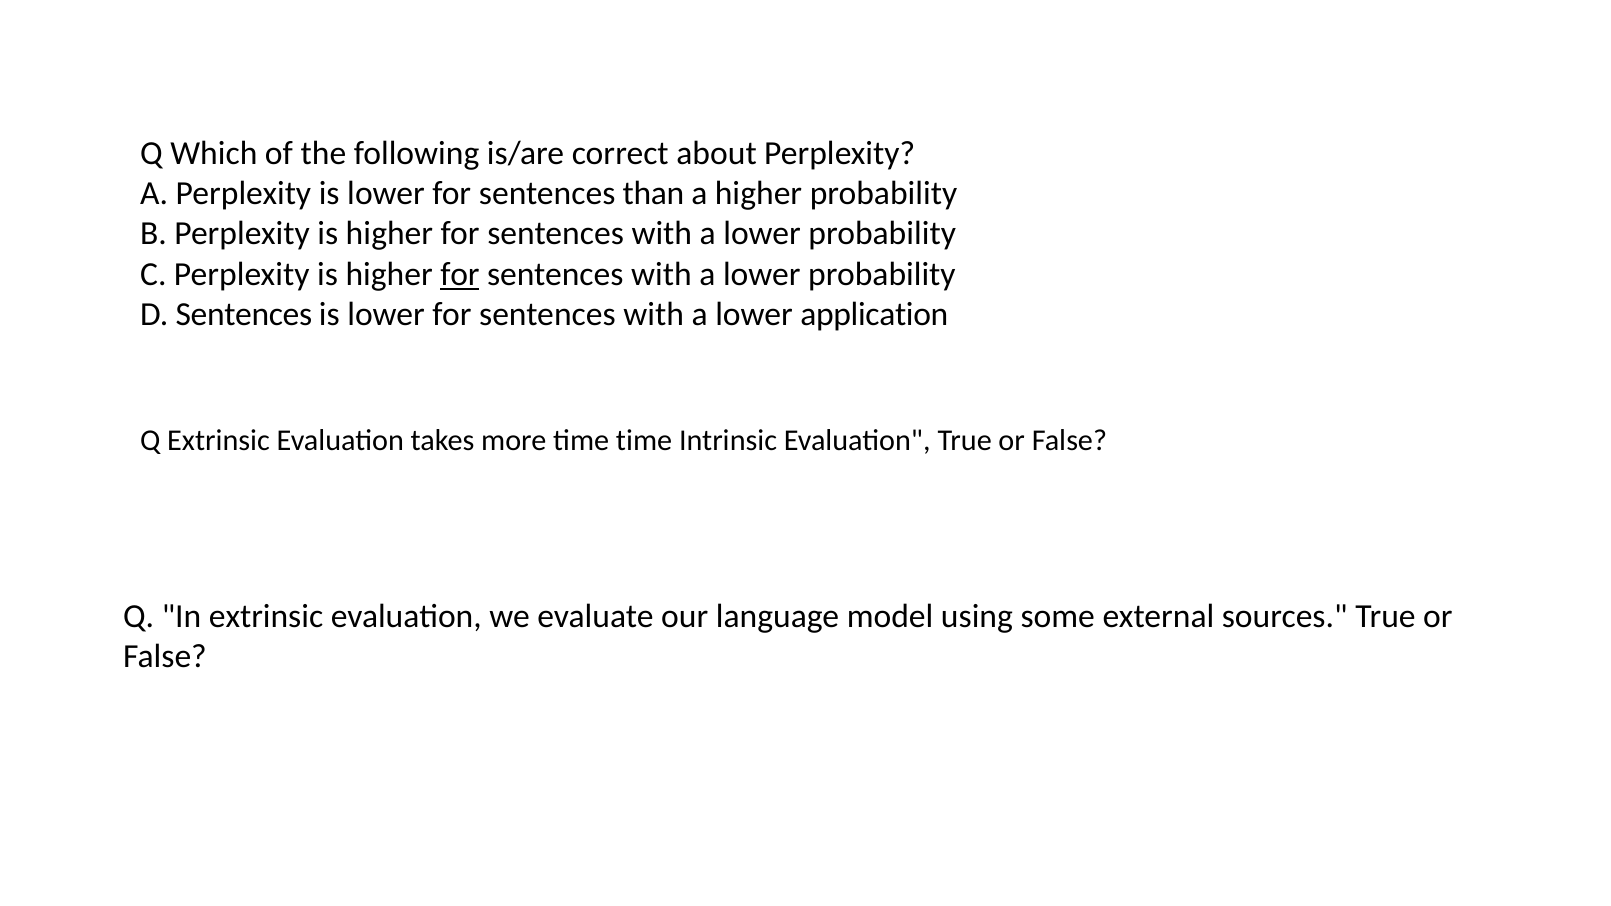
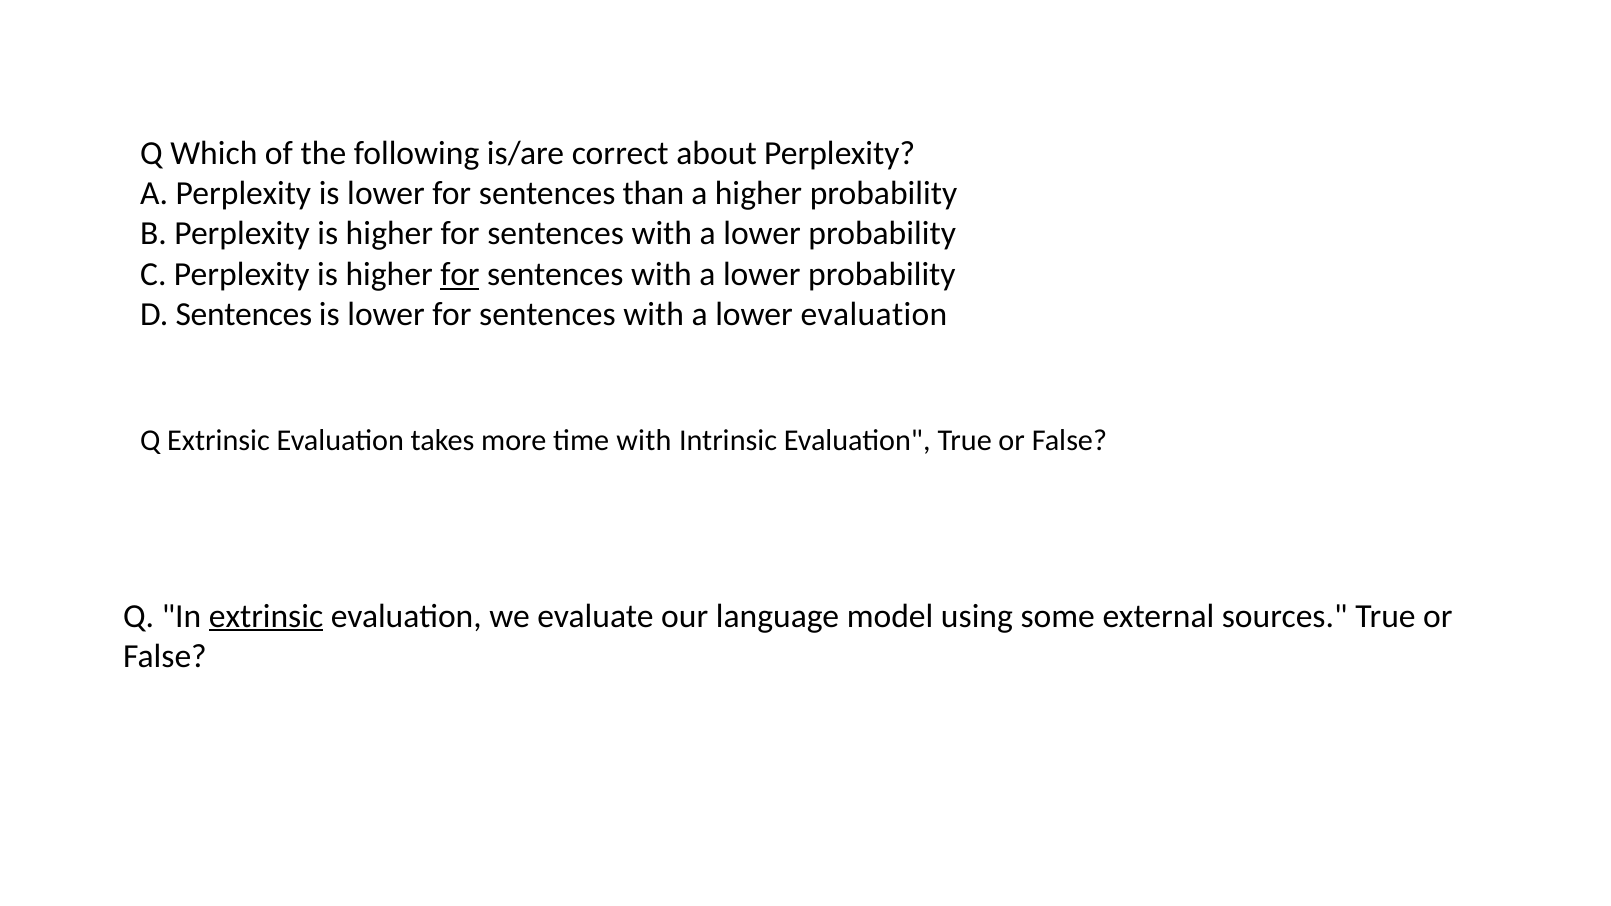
lower application: application -> evaluation (874, 314)
time time: time -> with (644, 440)
extrinsic underline: none -> present (266, 616)
